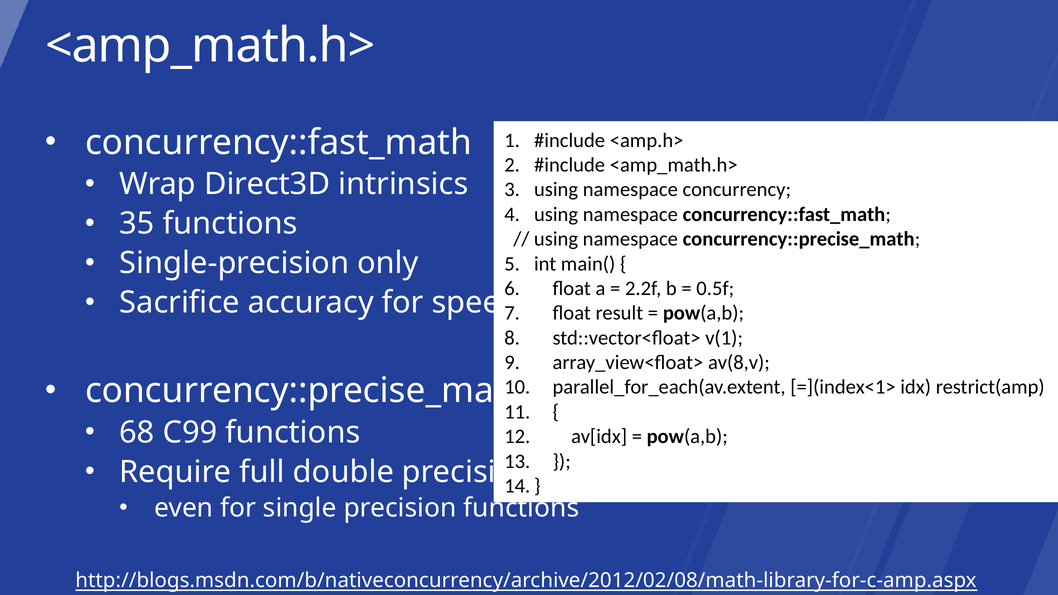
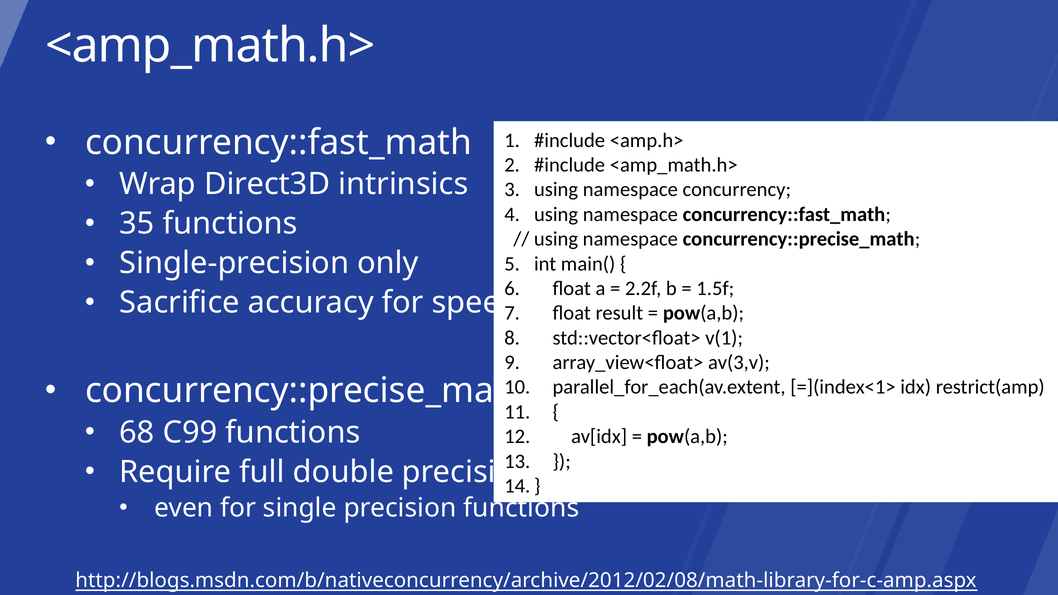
0.5f: 0.5f -> 1.5f (715, 288)
av(8,v: av(8,v -> av(3,v (739, 363)
